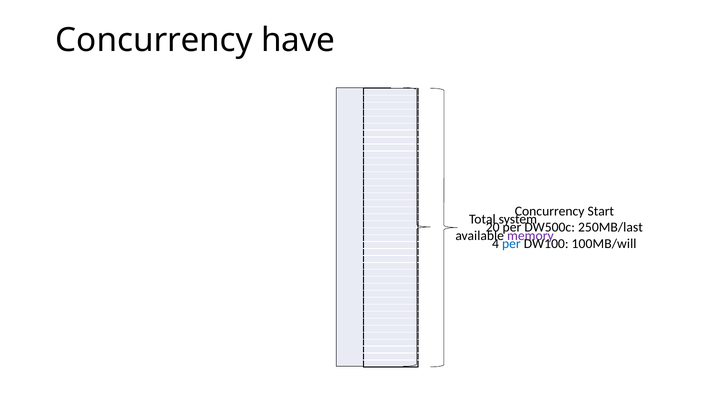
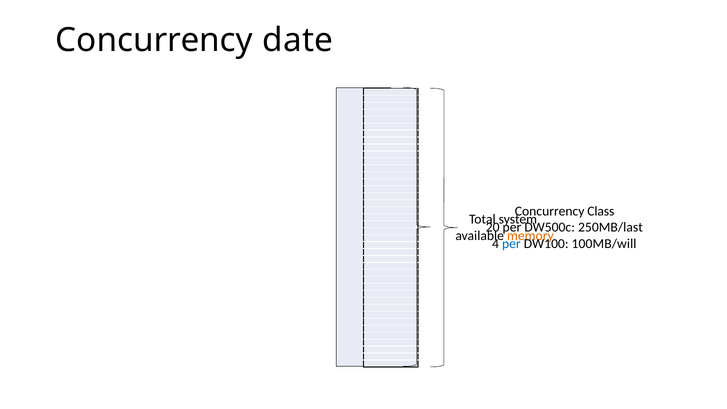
have: have -> date (298, 40)
Start: Start -> Class (601, 211)
memory colour: purple -> orange (530, 236)
